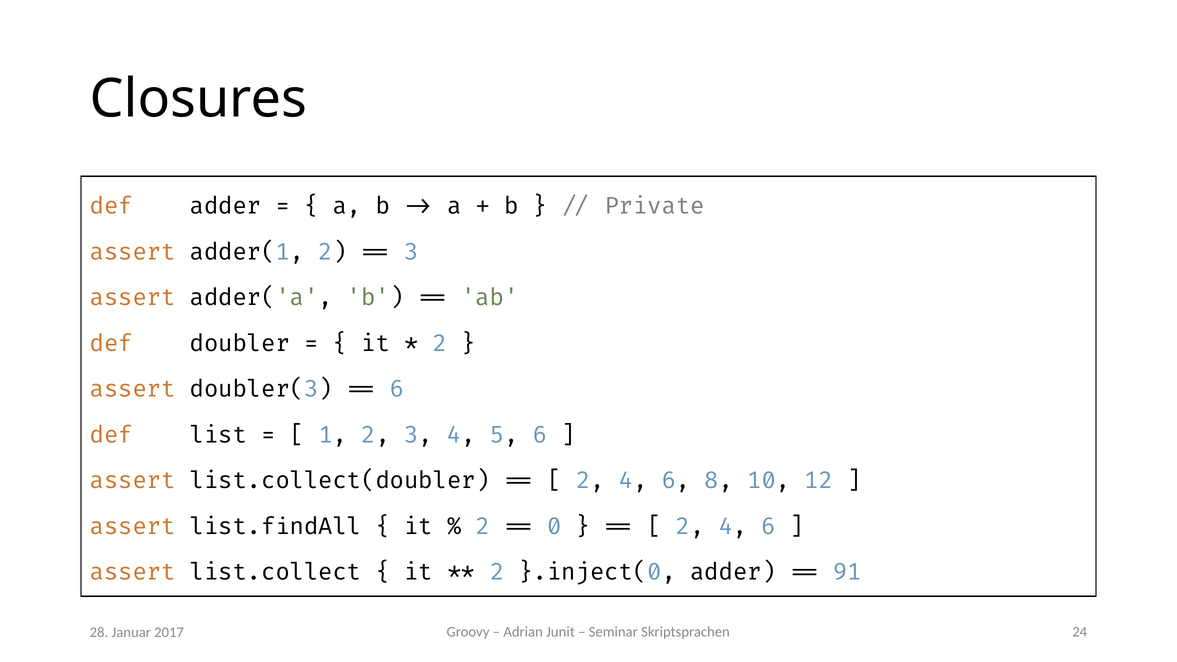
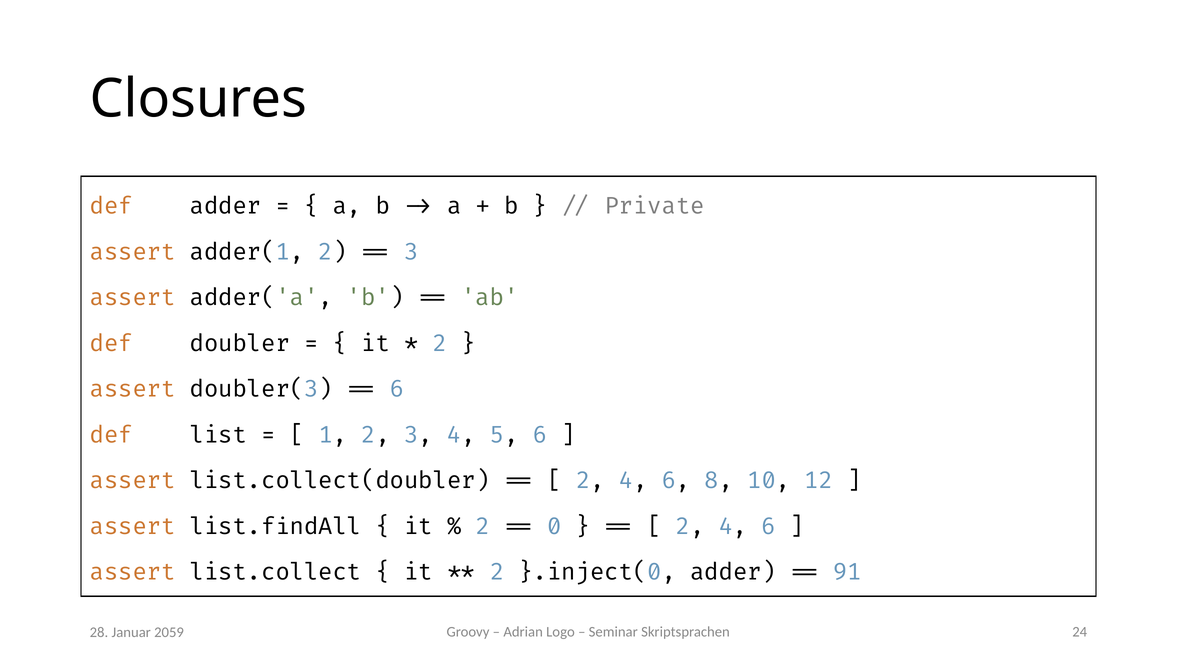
Junit: Junit -> Logo (560, 632)
2017: 2017 -> 2059 (169, 632)
